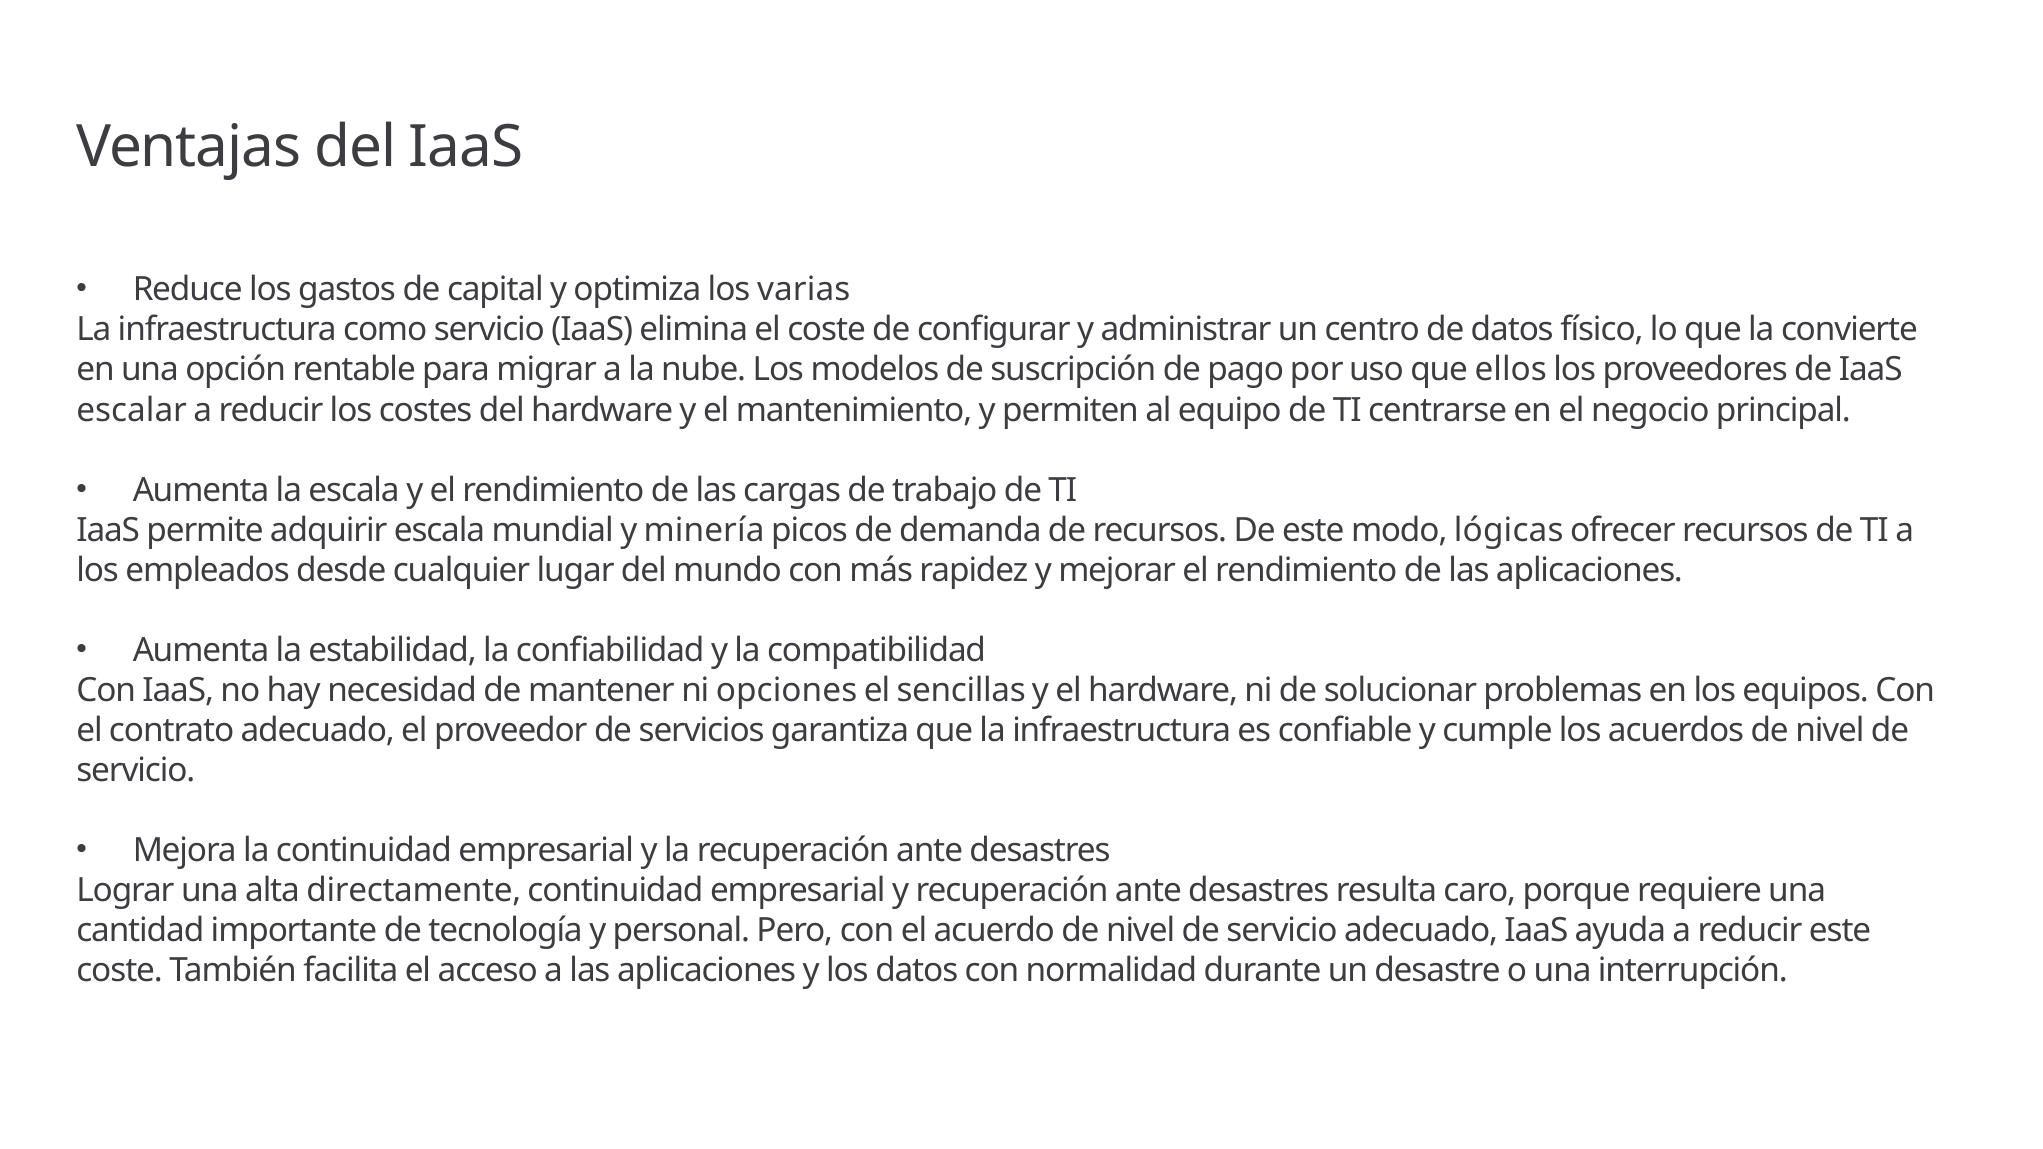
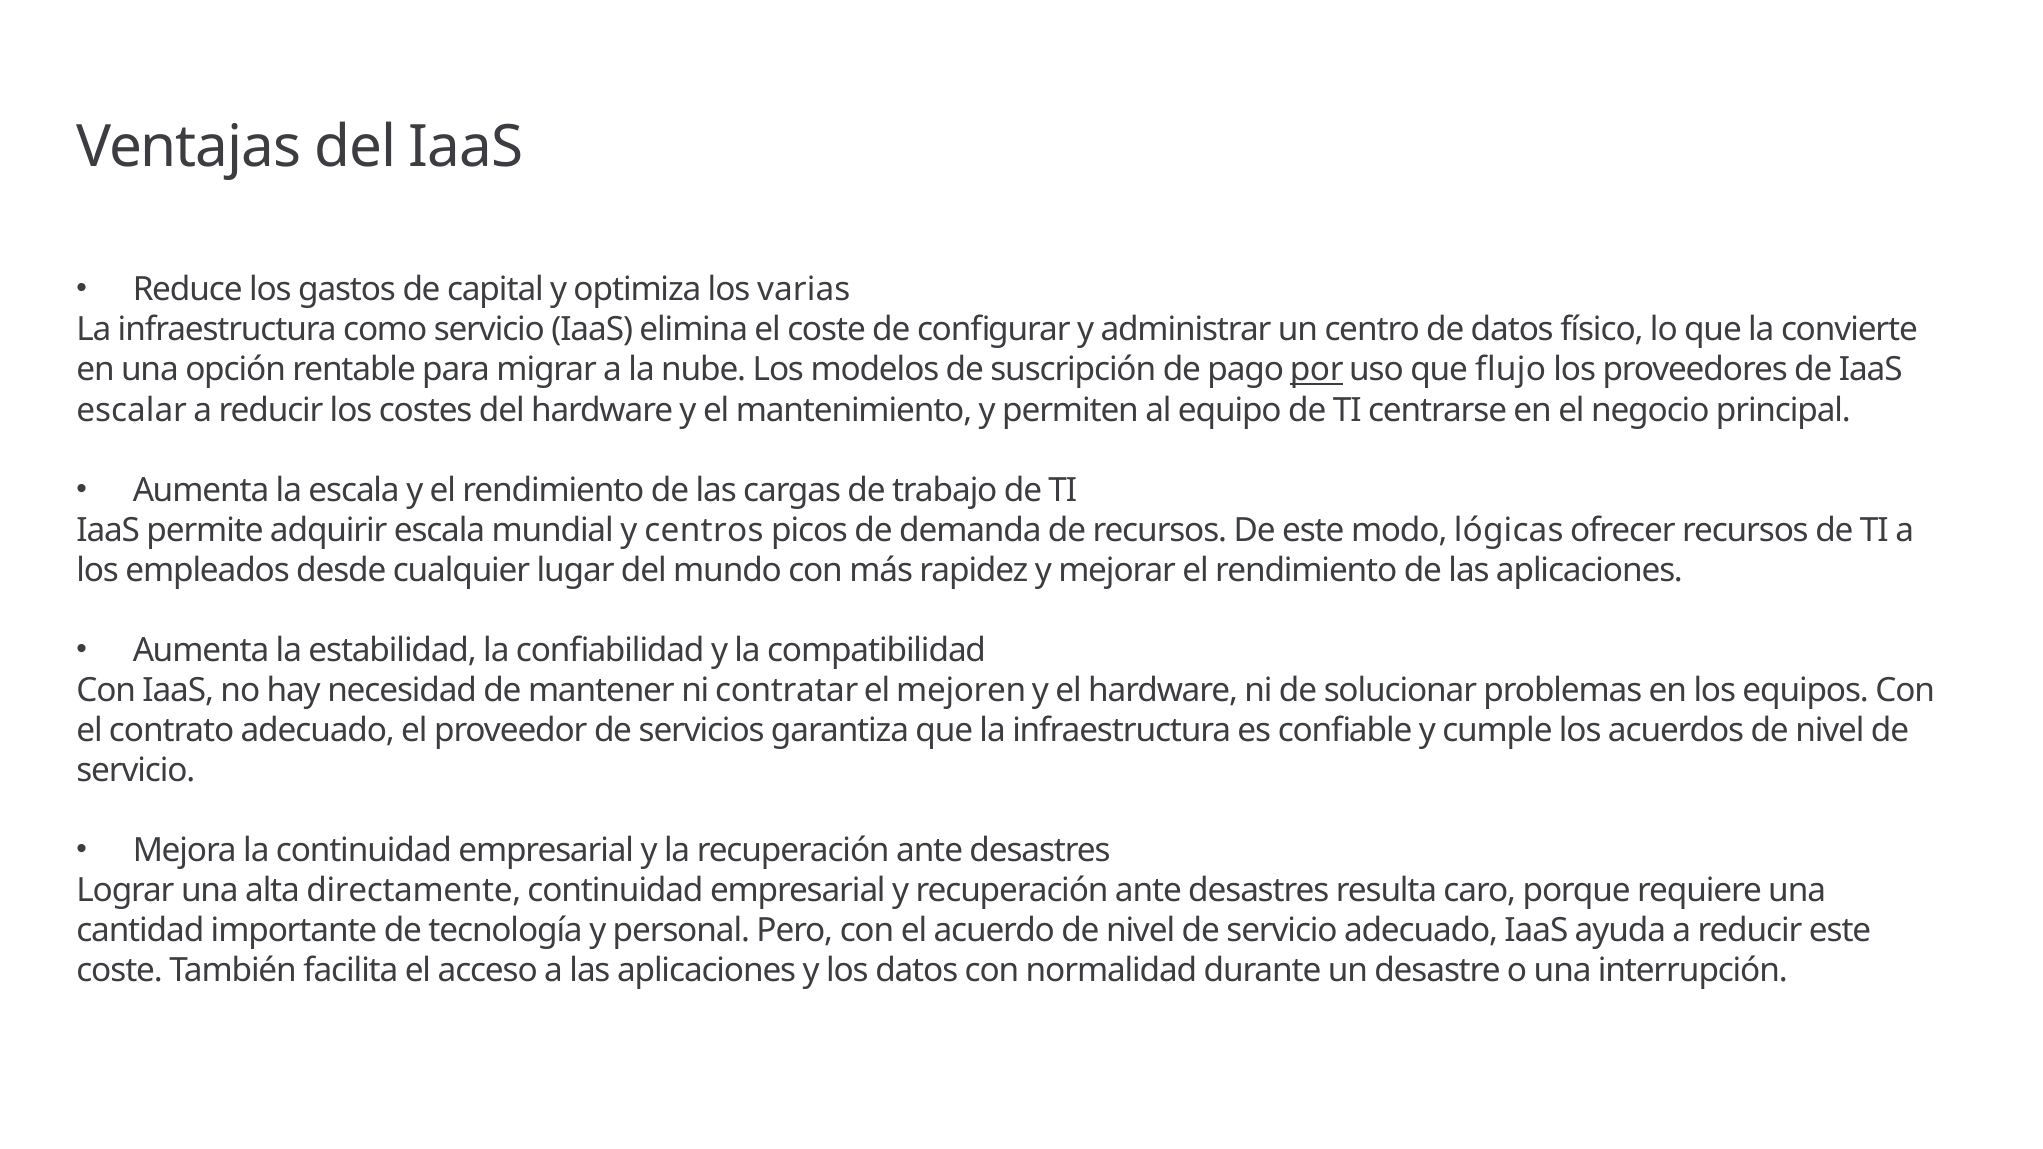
por underline: none -> present (1317, 370)
ellos: ellos -> flujo (1511, 370)
minería: minería -> centros (704, 530)
opciones: opciones -> contratar (787, 690)
sencillas: sencillas -> mejoren (961, 690)
